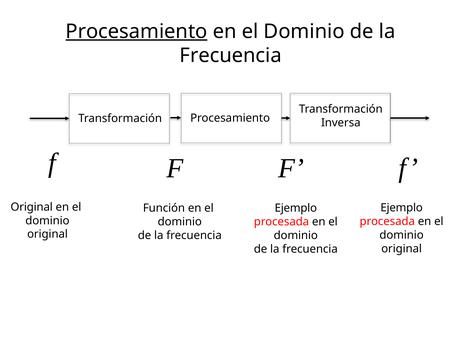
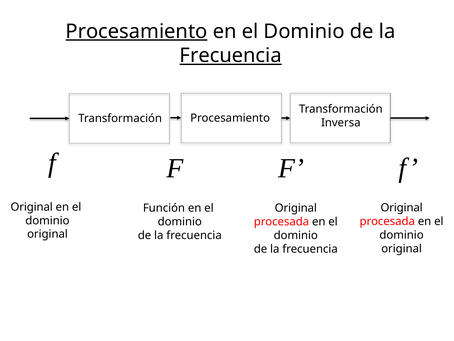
Frecuencia underline: none -> present (231, 56)
Ejemplo: Ejemplo -> Original (402, 207)
Ejemplo: Ejemplo -> Original (296, 208)
